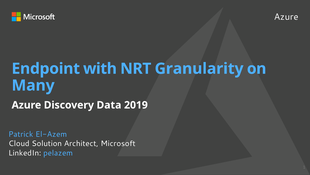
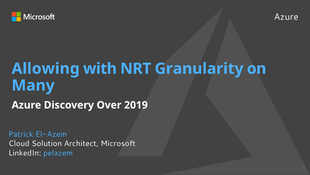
Endpoint: Endpoint -> Allowing (46, 68)
Data: Data -> Over (109, 105)
